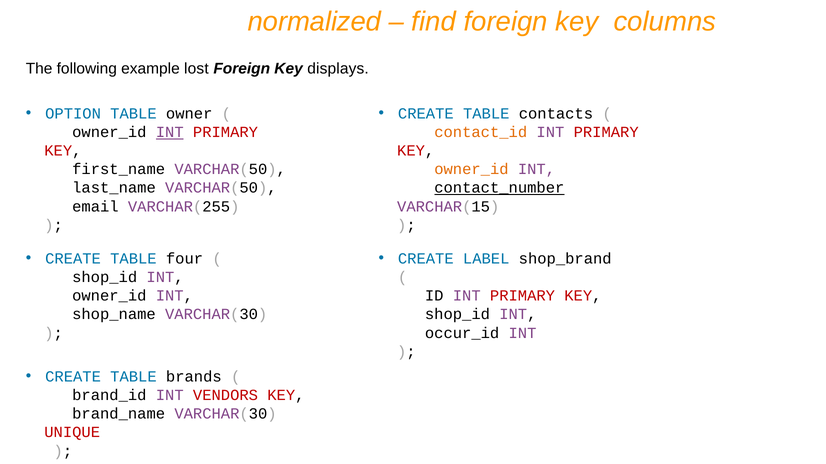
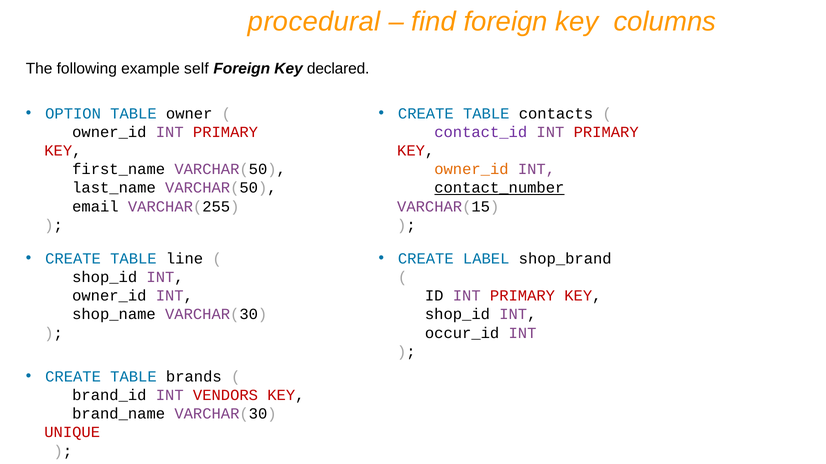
normalized: normalized -> procedural (314, 21)
lost: lost -> self (196, 69)
displays: displays -> declared (338, 69)
INT underline: present -> none (170, 132)
contact_id colour: orange -> purple (481, 132)
four: four -> line (185, 259)
